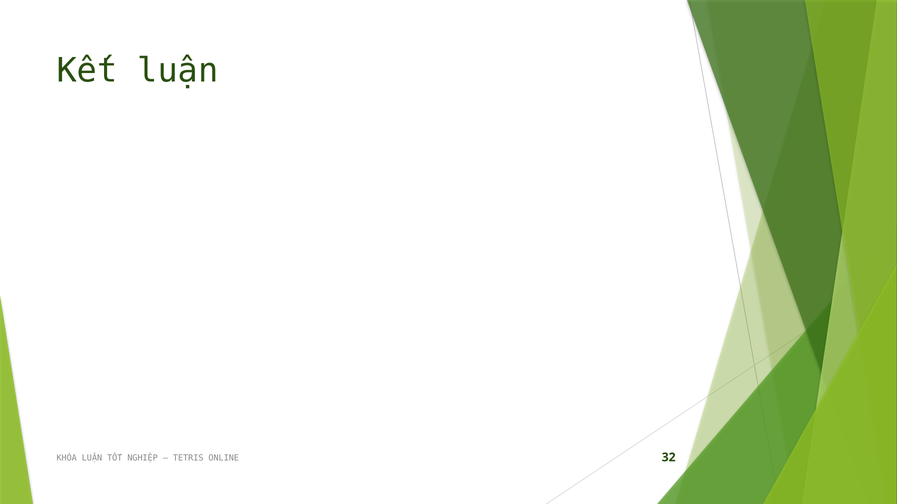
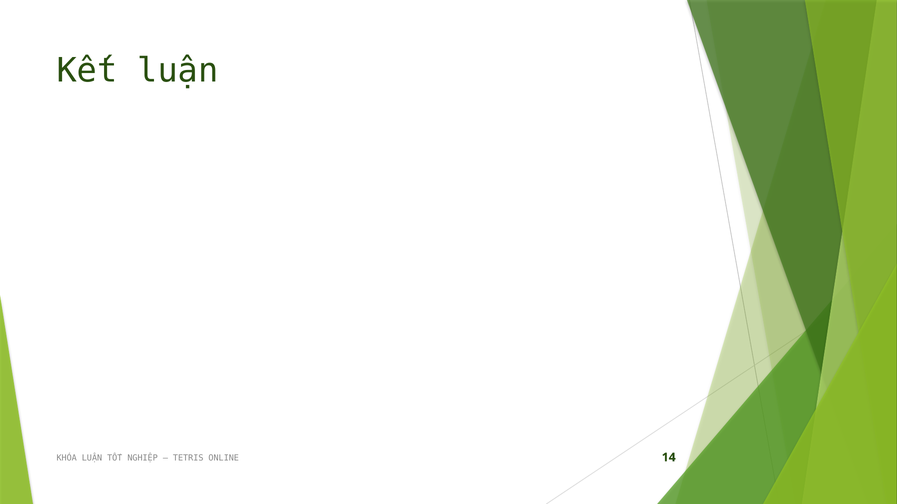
32: 32 -> 14 (669, 458)
